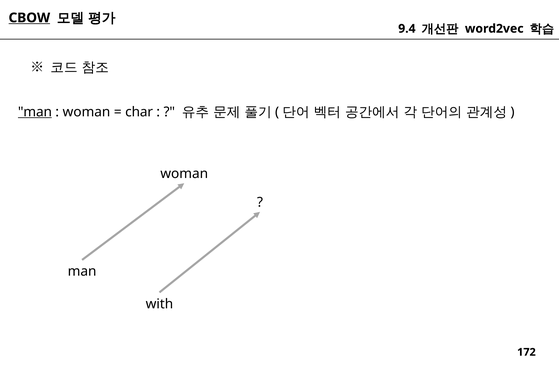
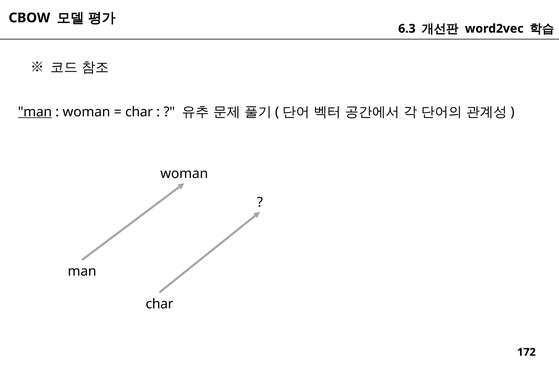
CBOW underline: present -> none (29, 18)
9.4: 9.4 -> 6.3 (407, 29)
with: with -> char (160, 304)
